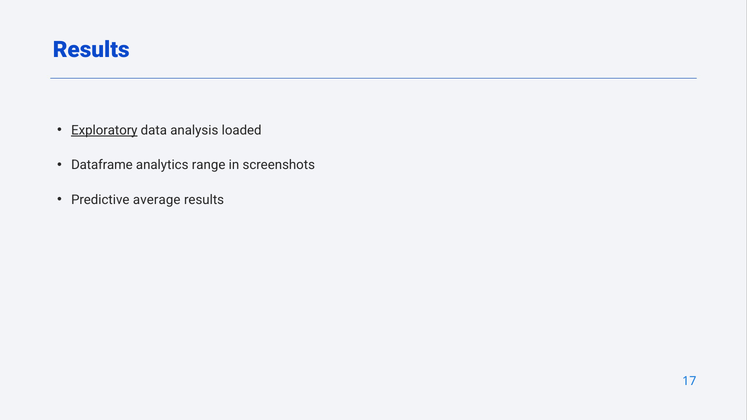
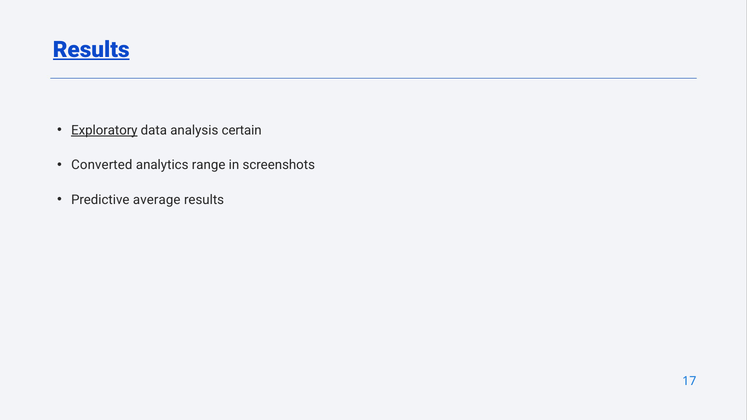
Results underline: none -> present (91, 50)
loaded: loaded -> certain (242, 130)
Dataframe: Dataframe -> Converted (102, 165)
